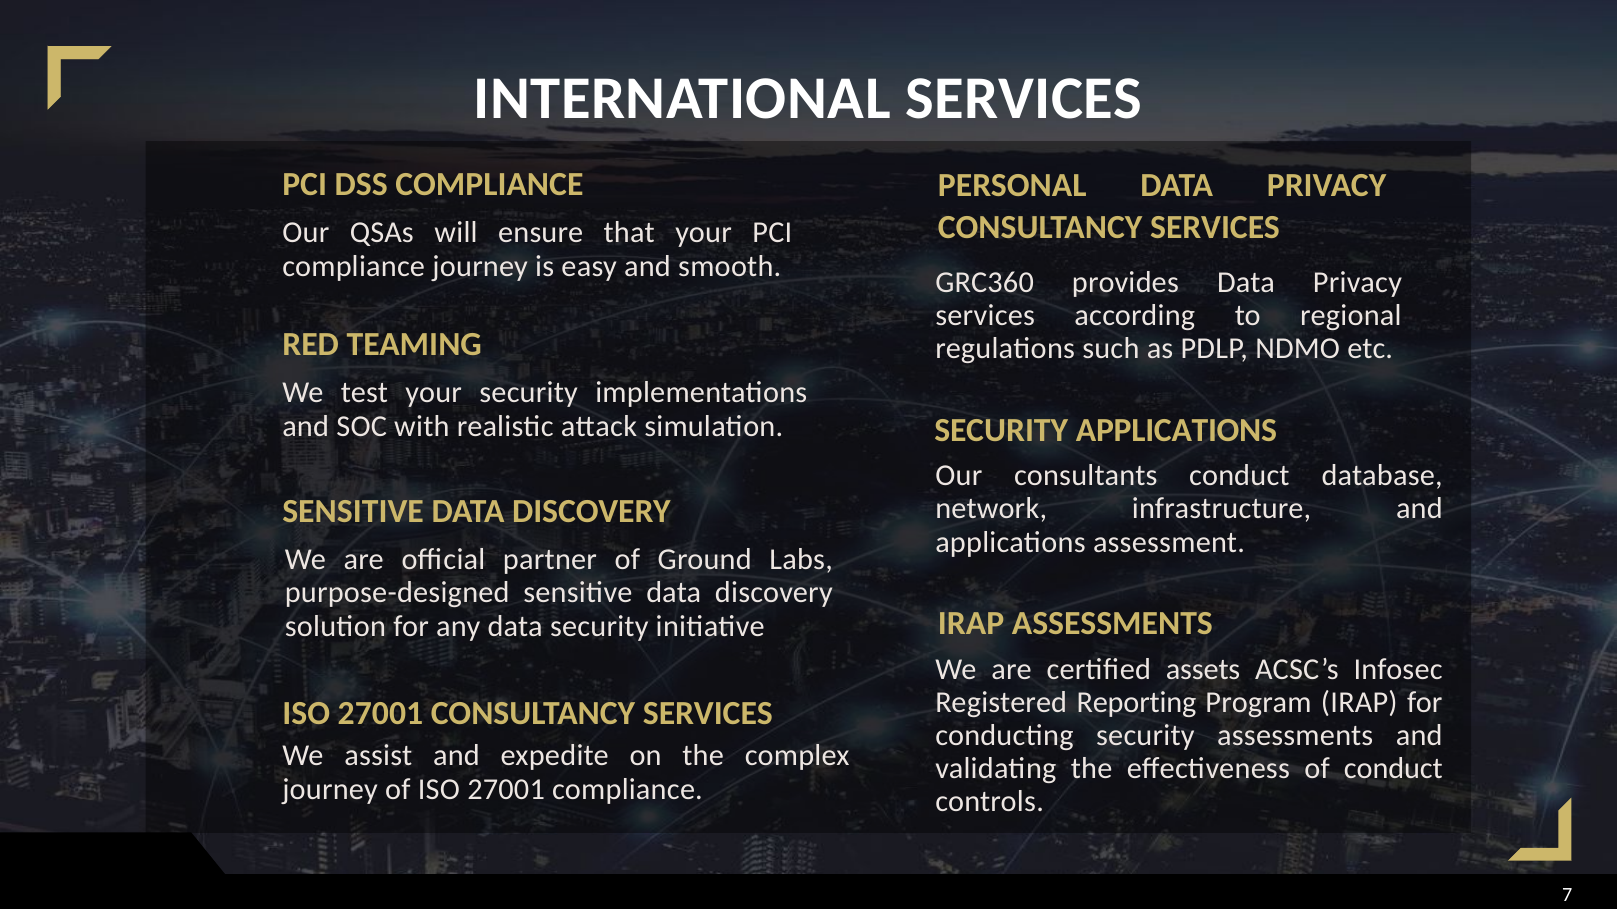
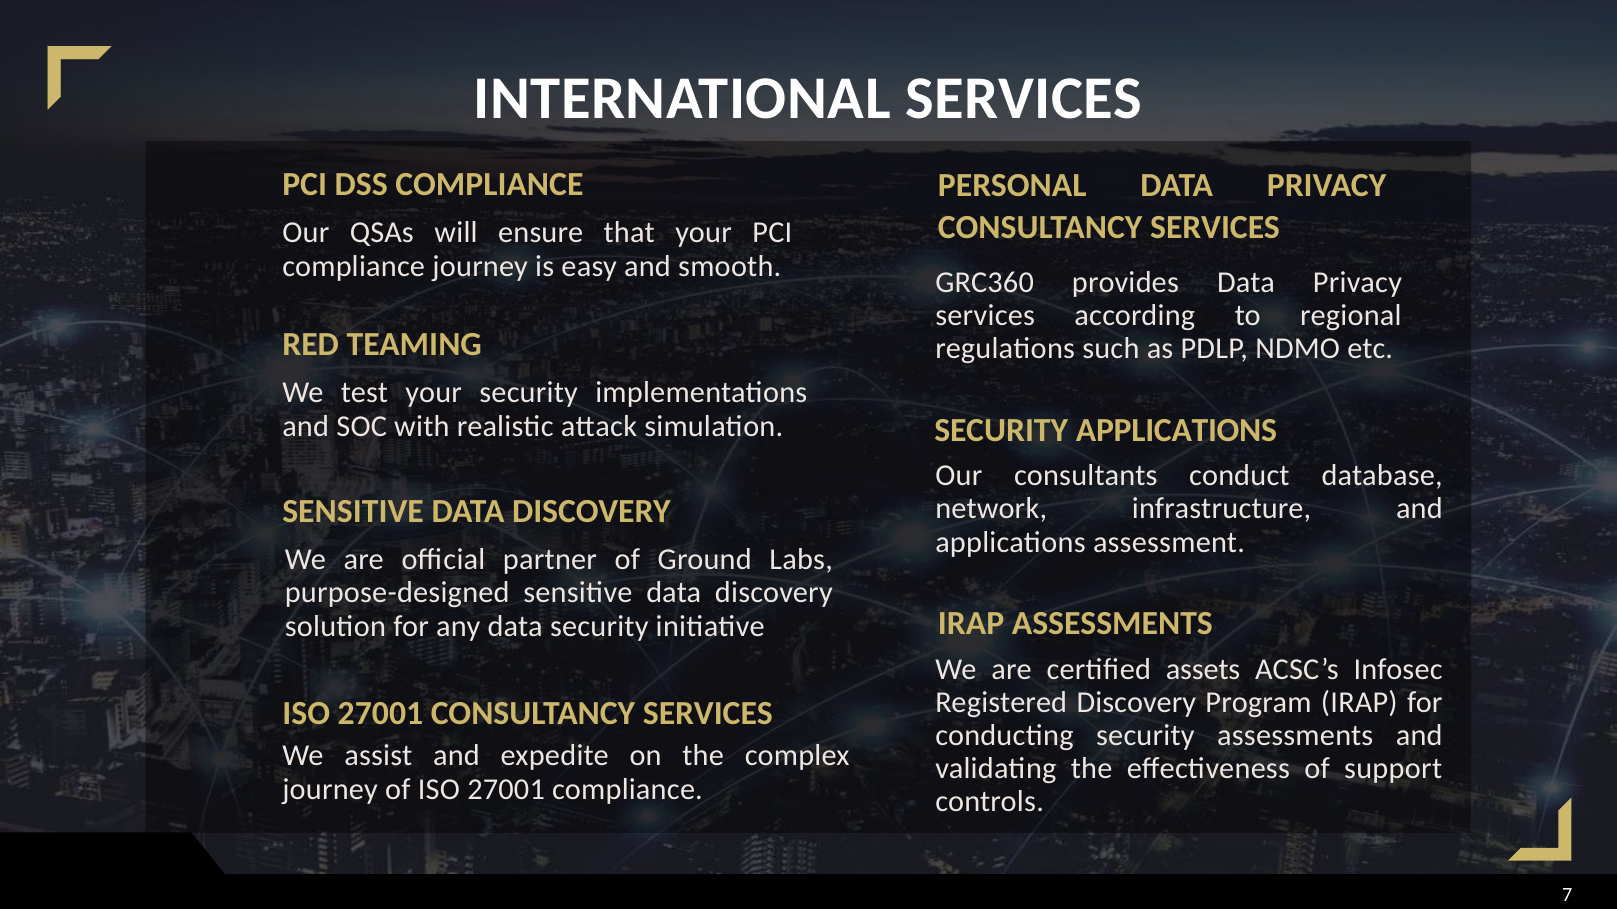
Registered Reporting: Reporting -> Discovery (1136, 703)
of conduct: conduct -> support (1393, 769)
